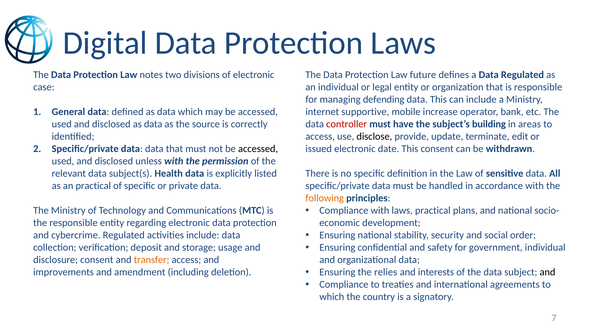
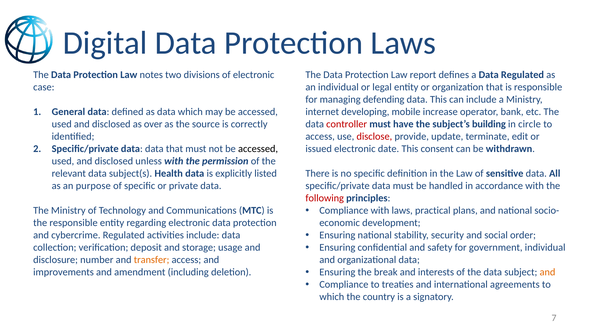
future: future -> report (423, 75)
supportive: supportive -> developing (365, 112)
disclosed as data: data -> over (153, 124)
areas: areas -> circle (530, 124)
disclose colour: black -> red (374, 137)
an practical: practical -> purpose (93, 186)
following colour: orange -> red (325, 198)
disclosure consent: consent -> number (97, 260)
relies: relies -> break (386, 272)
and colour: black -> orange (548, 272)
